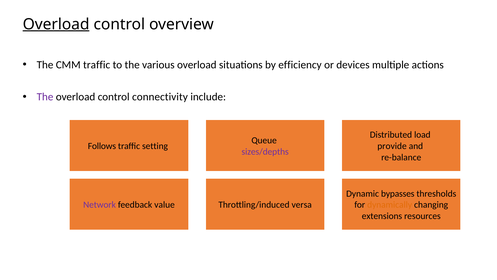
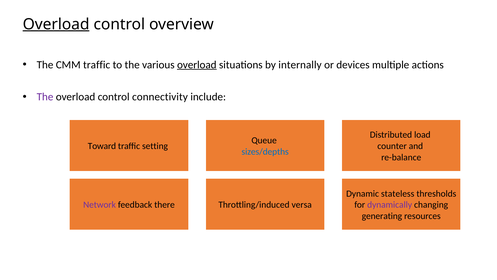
overload underline: none -> present (197, 65)
efficiency: efficiency -> internally (300, 65)
Follows: Follows -> Toward (102, 146)
provide: provide -> counter (392, 146)
sizes/depths colour: purple -> blue (265, 151)
bypasses: bypasses -> stateless (398, 193)
value: value -> there (165, 205)
dynamically colour: orange -> purple (390, 205)
extensions: extensions -> generating (382, 216)
